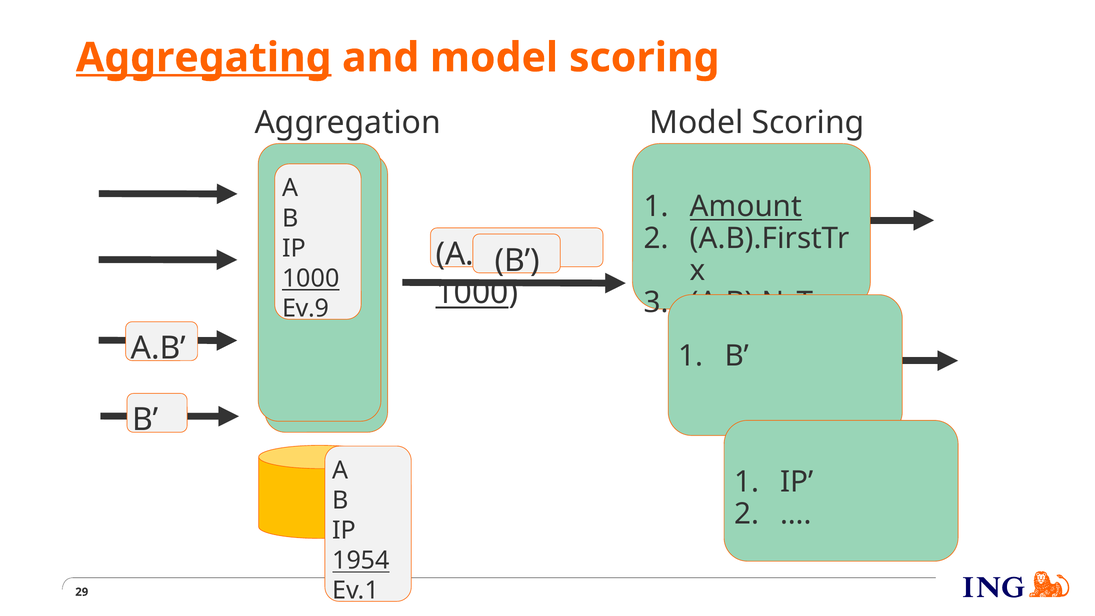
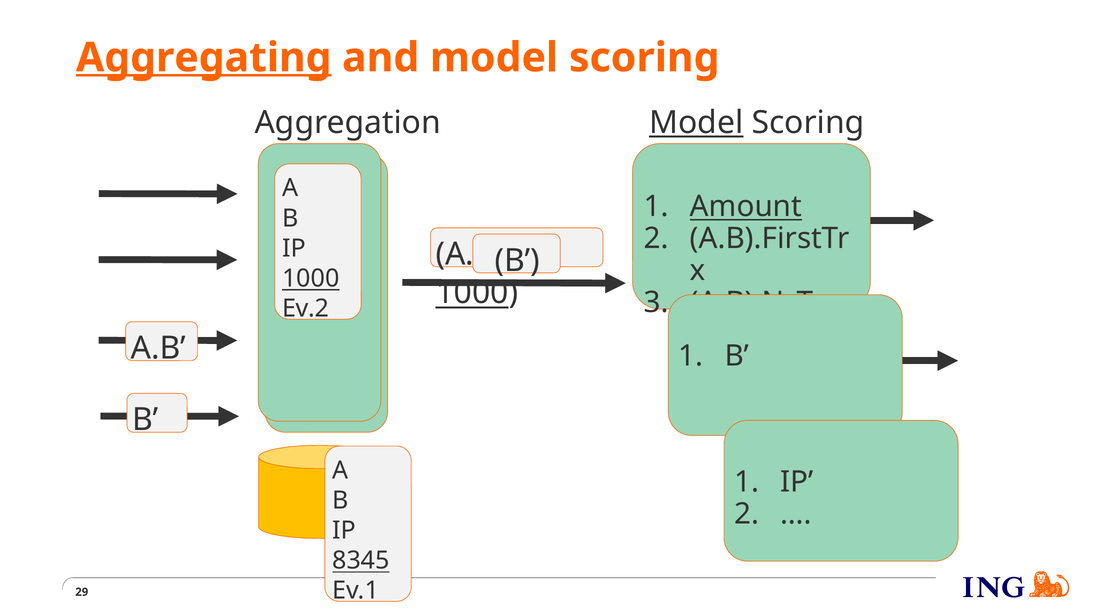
Model underline: none -> present (696, 123)
Ev.9: Ev.9 -> Ev.2 (306, 309)
1954: 1954 -> 8345 (361, 561)
